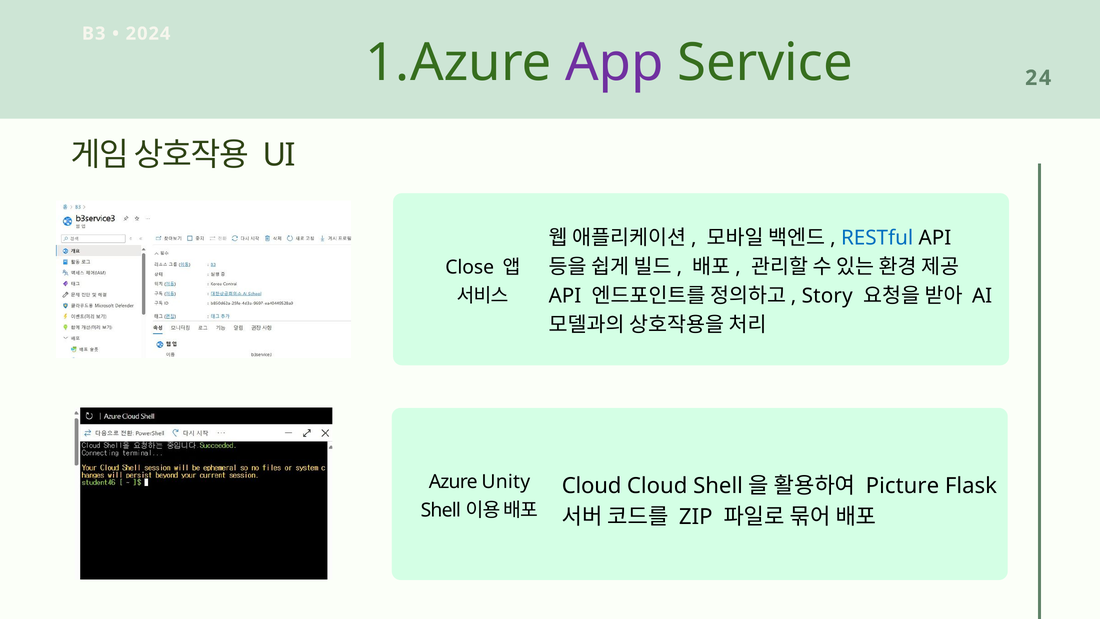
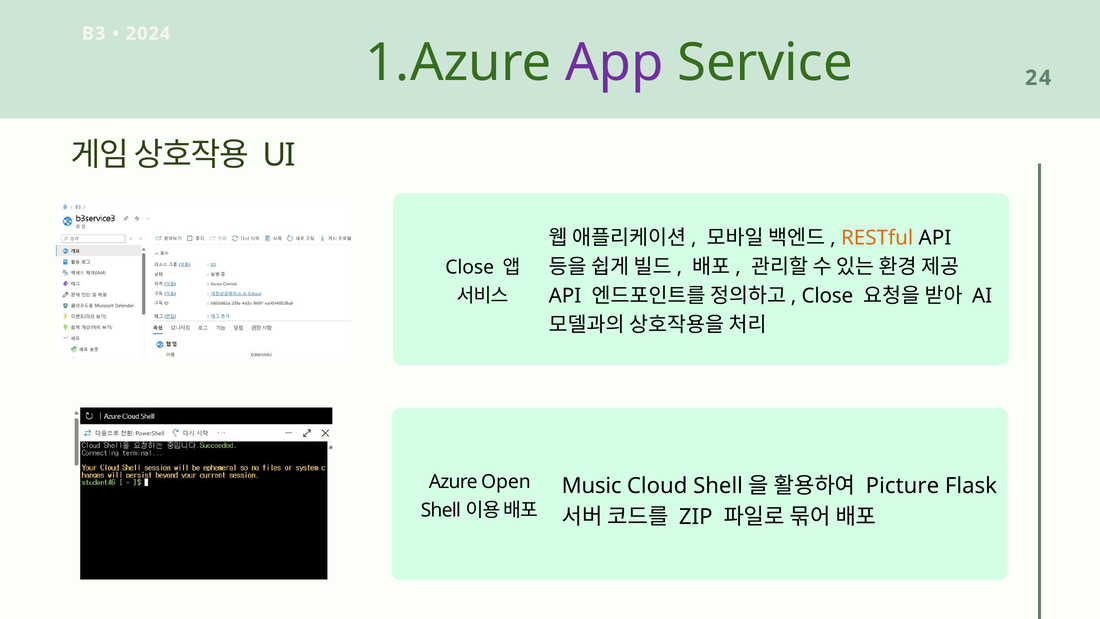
RESTful colour: blue -> orange (877, 238)
Story: Story -> Close (827, 296)
Unity: Unity -> Open (506, 482)
Cloud: Cloud -> Music (592, 486)
